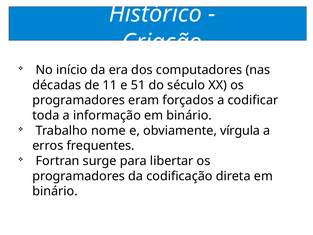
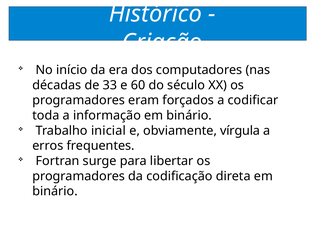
11: 11 -> 33 (110, 85)
51: 51 -> 60 (138, 85)
nome: nome -> inicial (108, 130)
